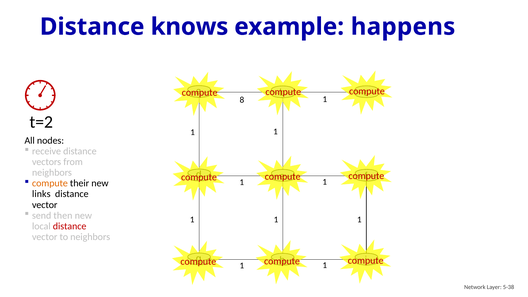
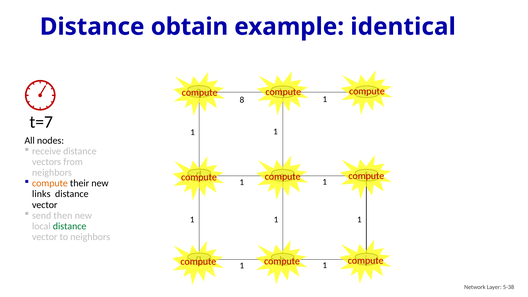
knows: knows -> obtain (189, 27)
happens: happens -> identical (403, 27)
t=2: t=2 -> t=7 (41, 122)
distance colour: red -> green (70, 226)
